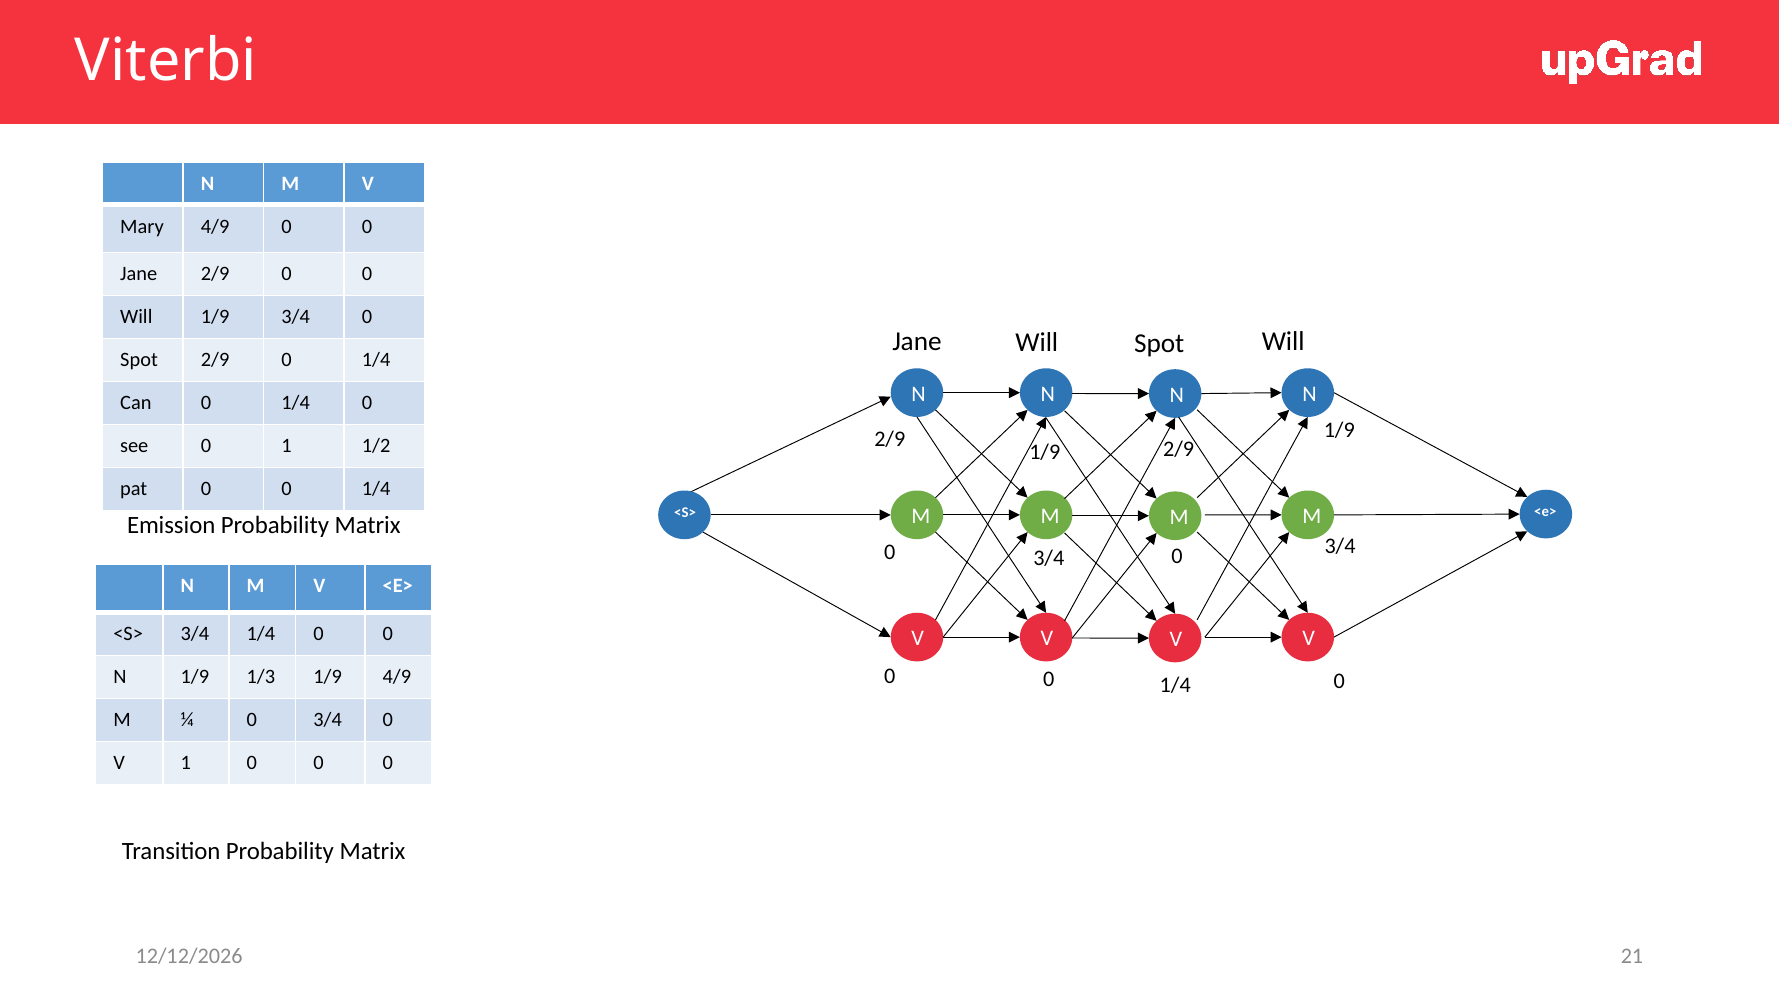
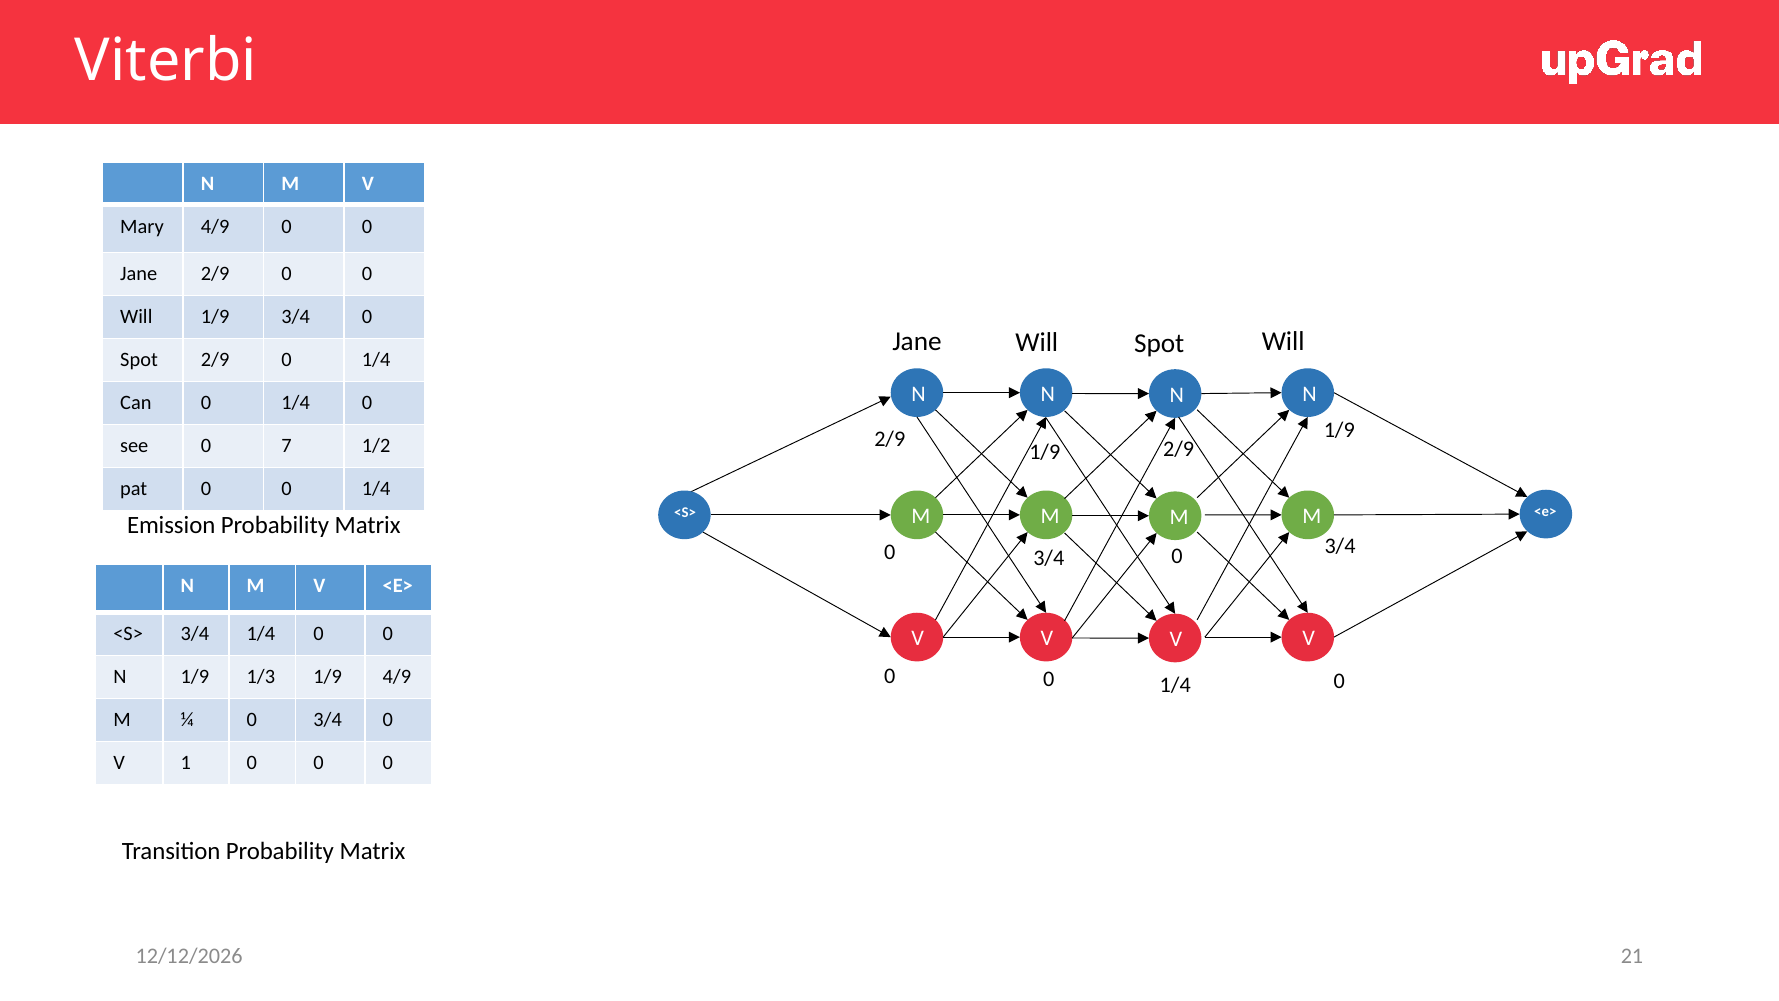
0 1: 1 -> 7 (287, 446)
